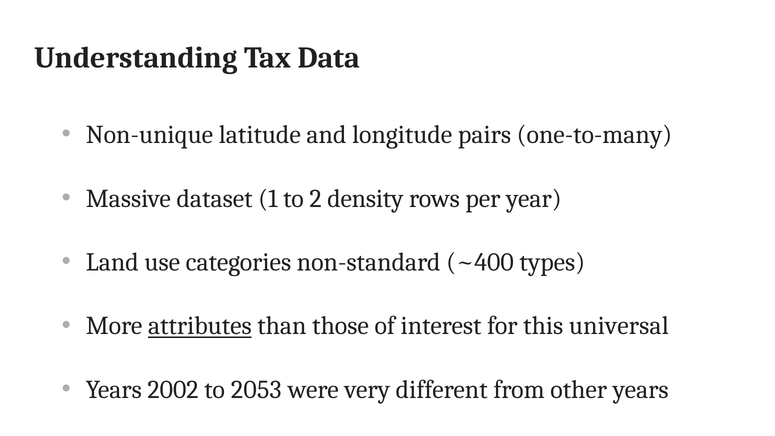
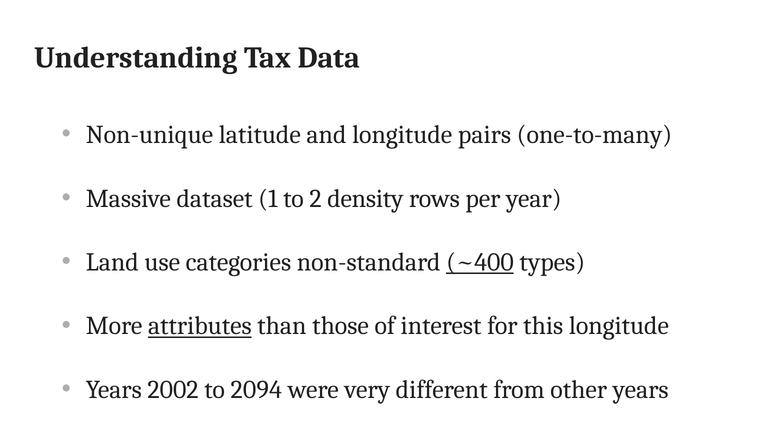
~400 underline: none -> present (480, 262)
this universal: universal -> longitude (619, 326)
2053: 2053 -> 2094 (256, 390)
